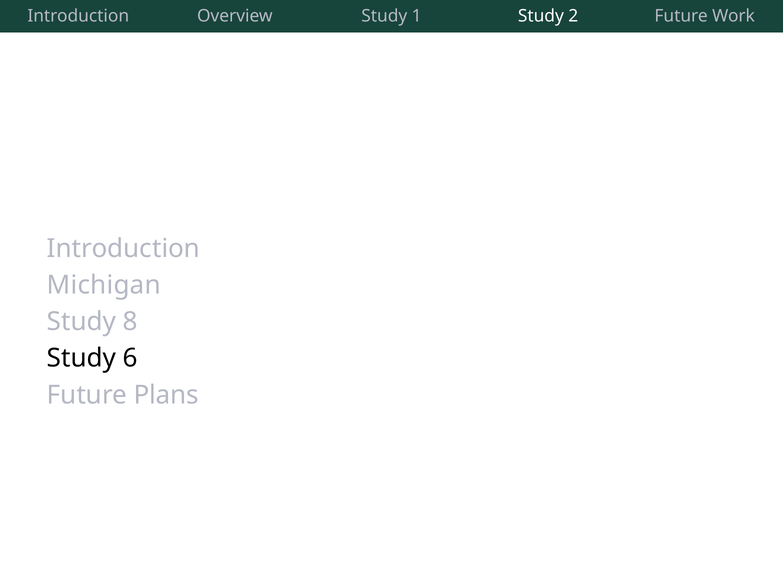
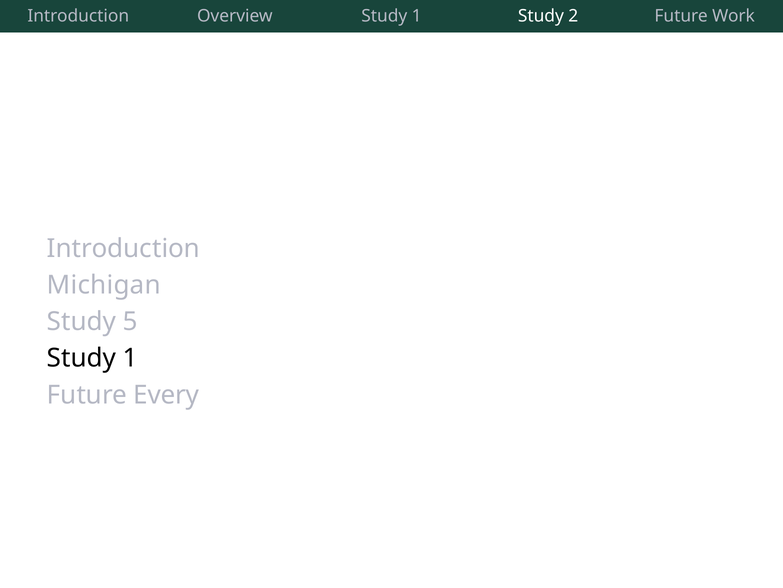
8: 8 -> 5 (130, 321)
6: 6 -> 1 (130, 358)
Plans: Plans -> Every (166, 394)
